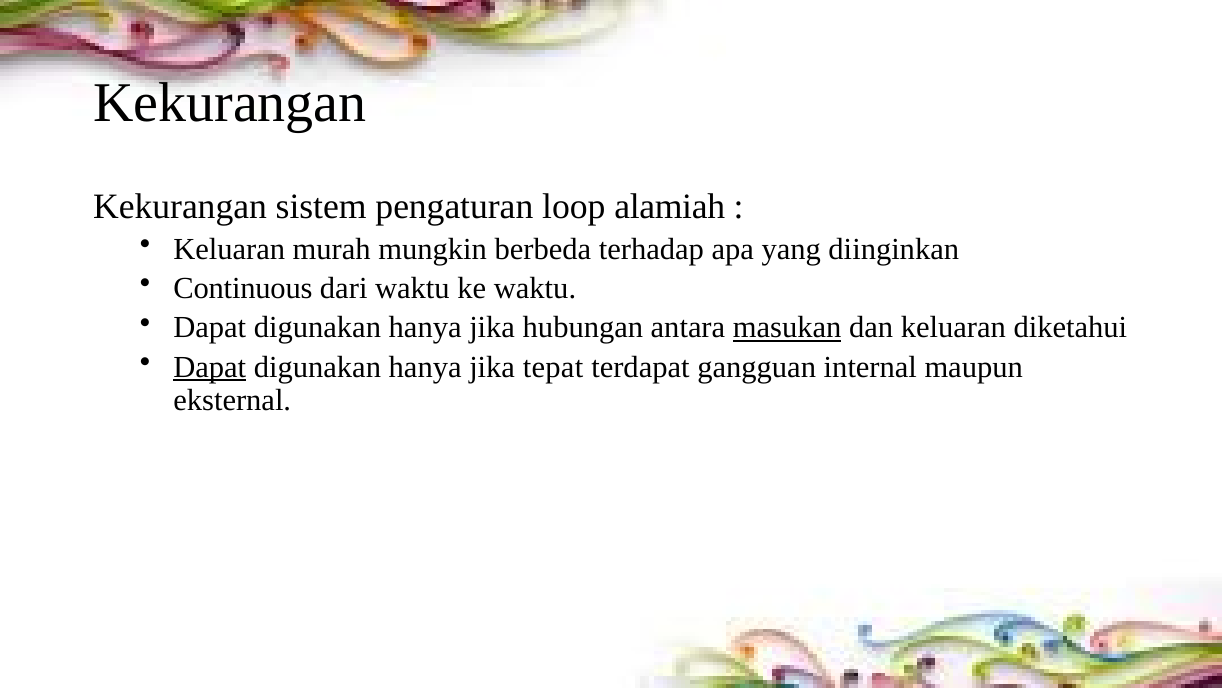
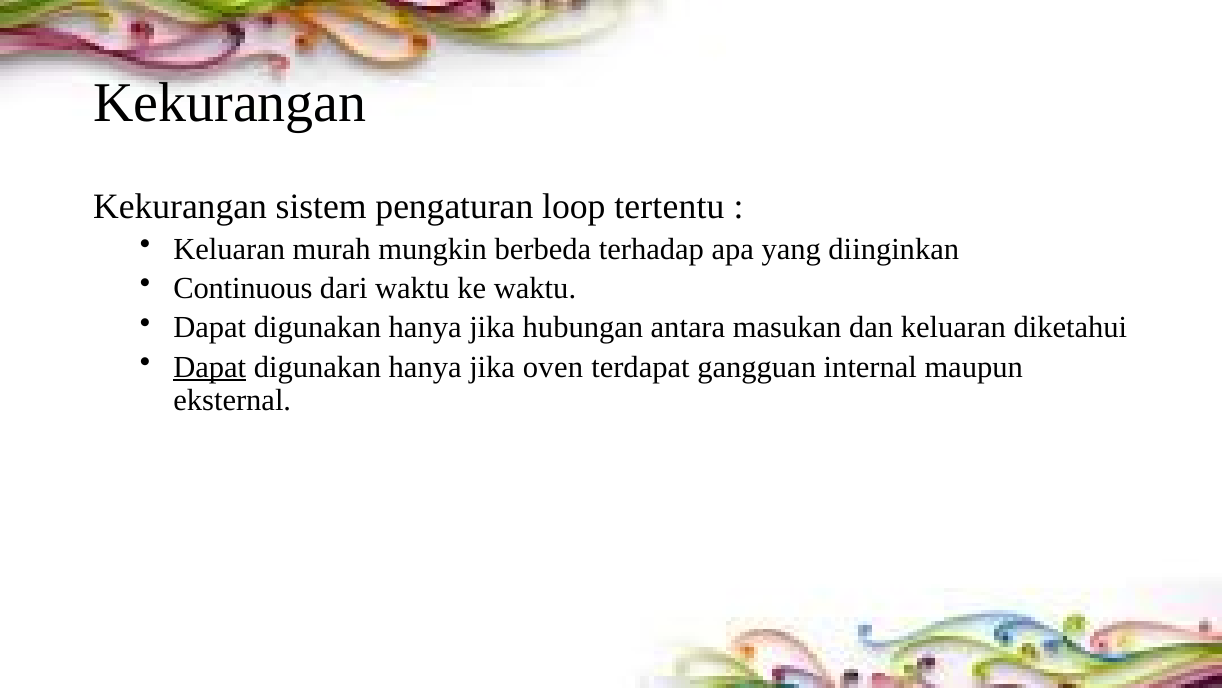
alamiah: alamiah -> tertentu (669, 207)
masukan underline: present -> none (787, 327)
tepat: tepat -> oven (553, 367)
